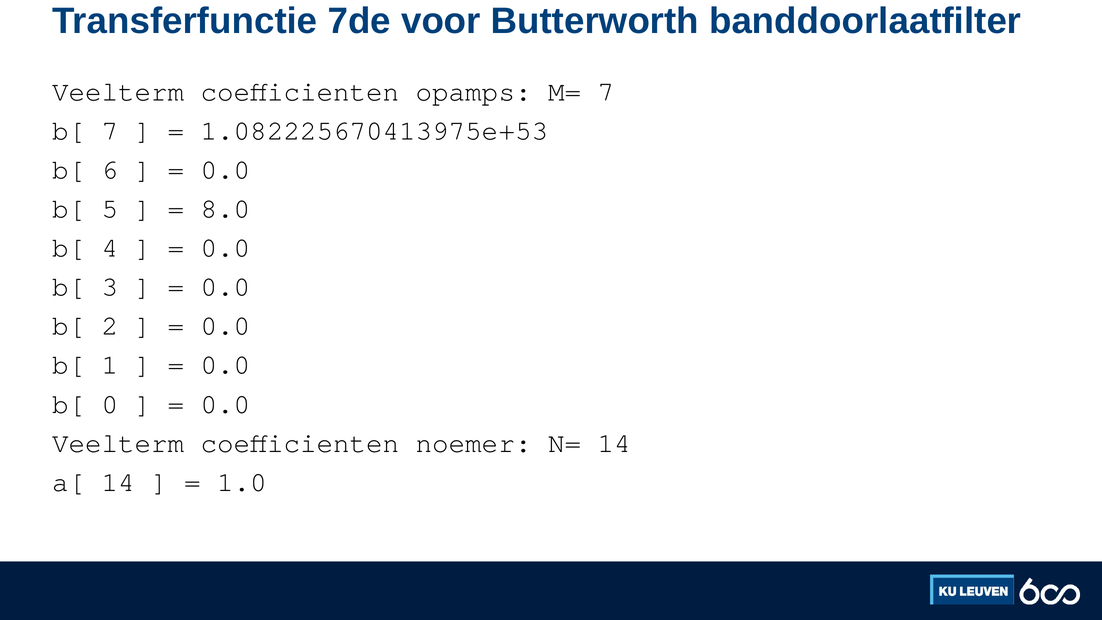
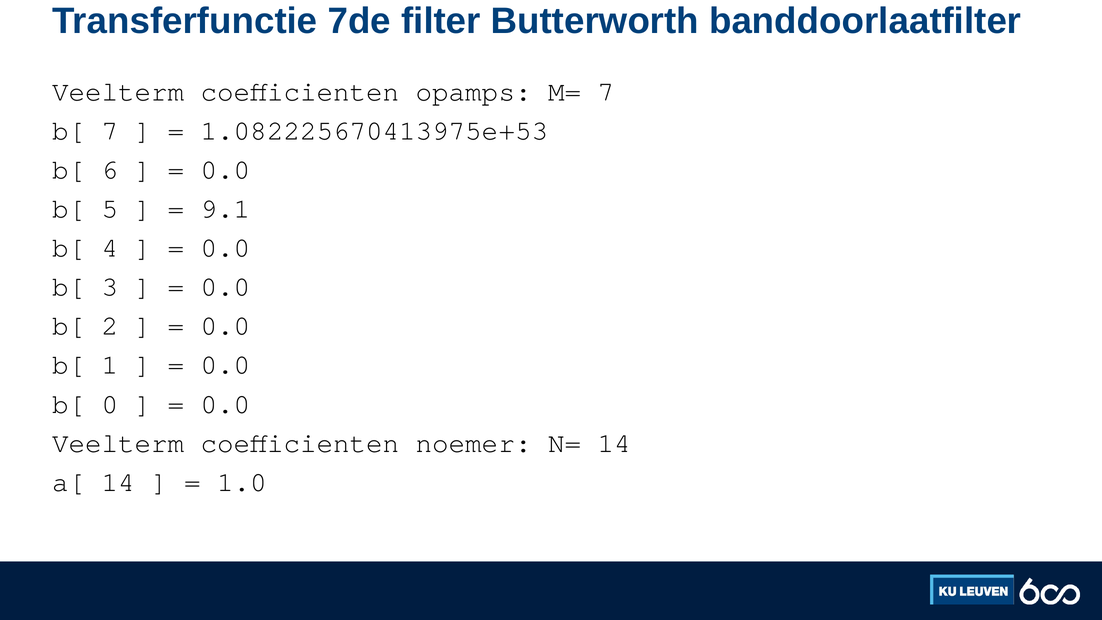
voor: voor -> filter (441, 21)
8.0: 8.0 -> 9.1 (226, 209)
